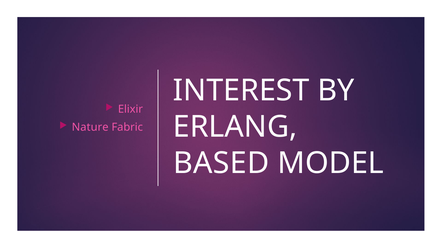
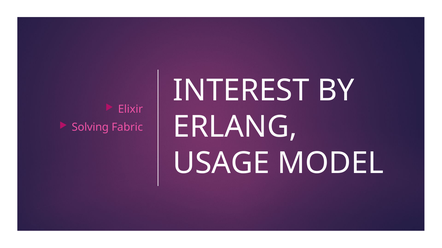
Nature: Nature -> Solving (90, 127)
BASED: BASED -> USAGE (221, 164)
